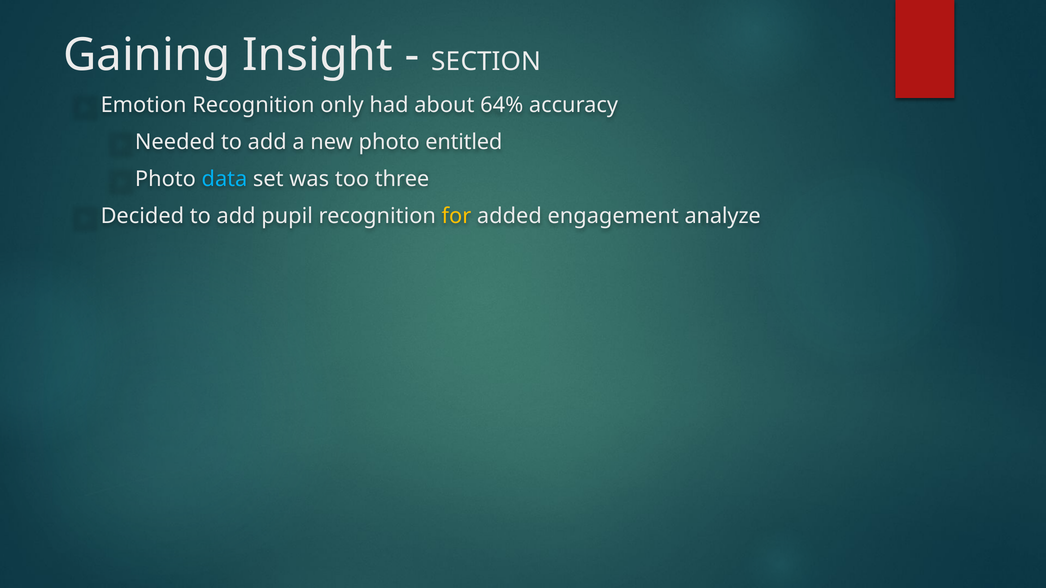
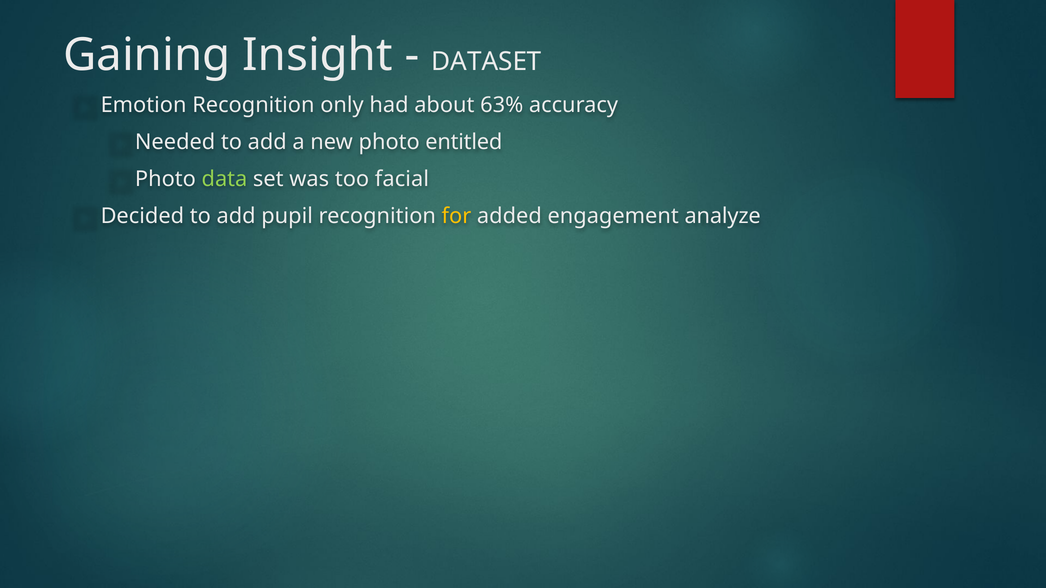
SECTION: SECTION -> DATASET (486, 62)
64%: 64% -> 63% (502, 105)
data colour: light blue -> light green (224, 179)
three: three -> facial (402, 179)
